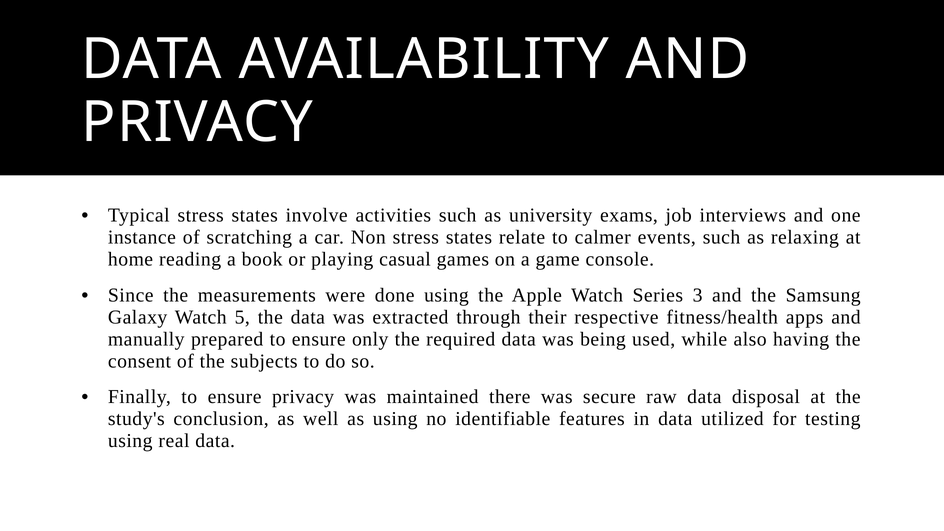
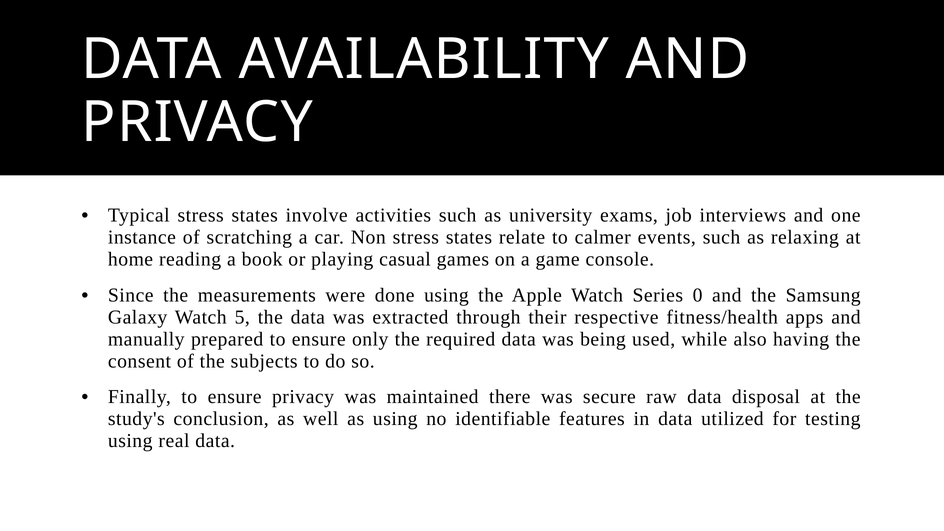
3: 3 -> 0 (698, 295)
